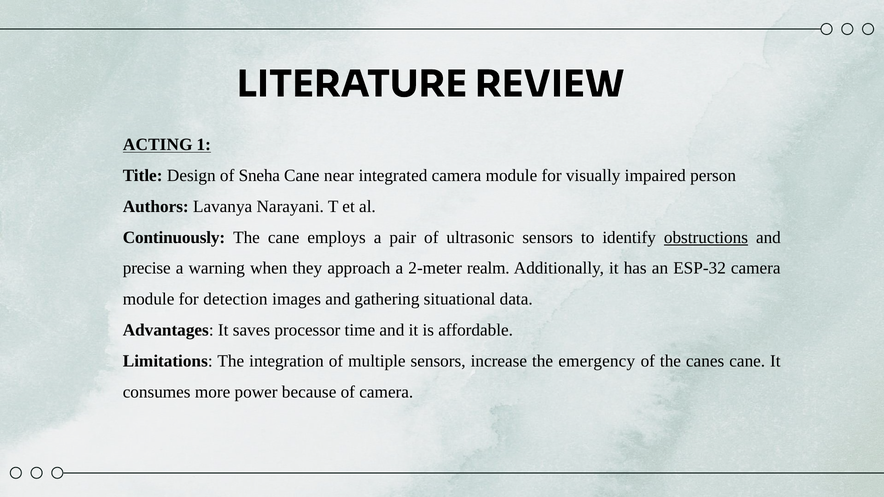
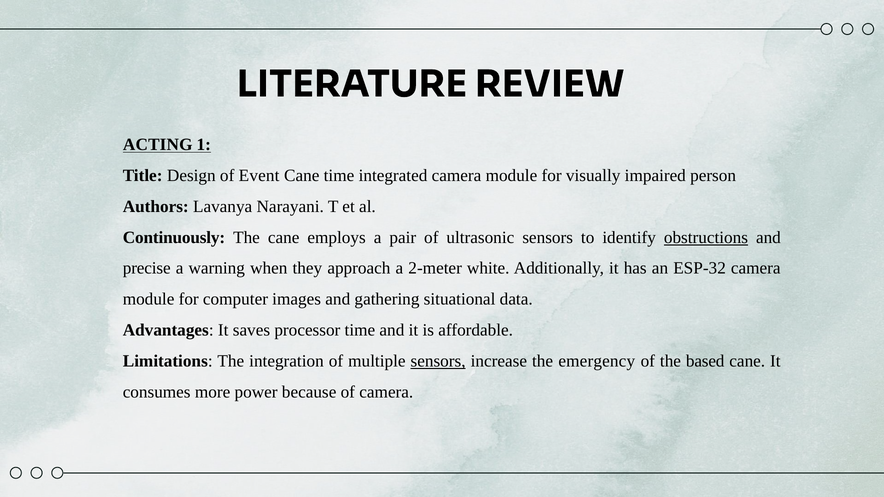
Sneha: Sneha -> Event (259, 176)
Cane near: near -> time (339, 176)
realm: realm -> white (488, 268)
detection: detection -> computer (235, 299)
sensors underline: none -> present (438, 361)
canes: canes -> based (705, 361)
